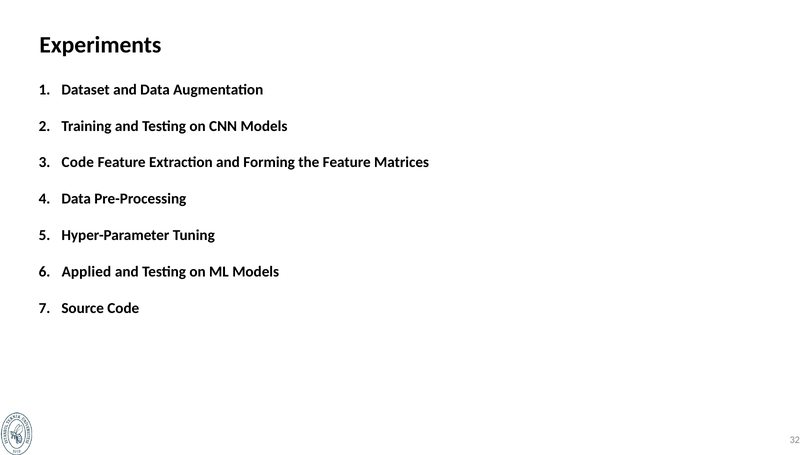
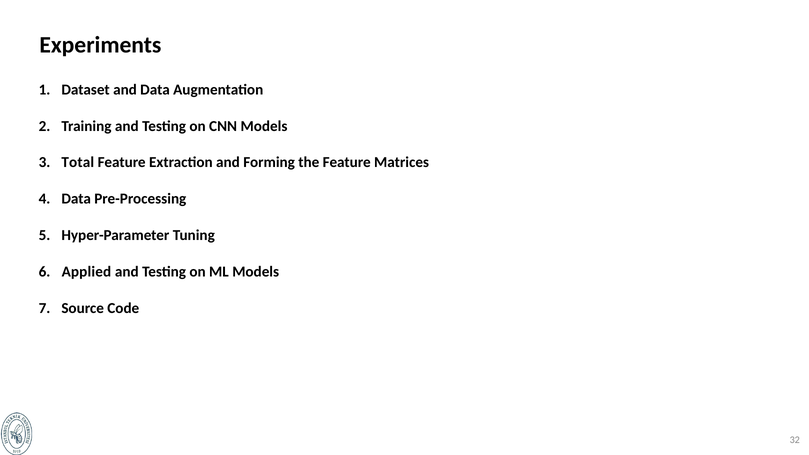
Code: Code -> Total (78, 162)
